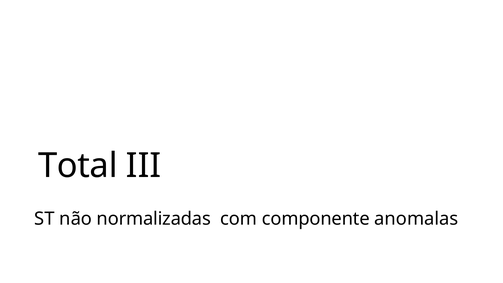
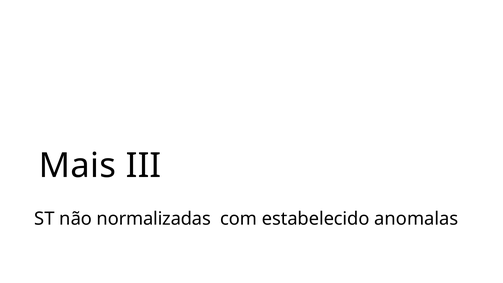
Total: Total -> Mais (78, 166)
componente: componente -> estabelecido (316, 219)
